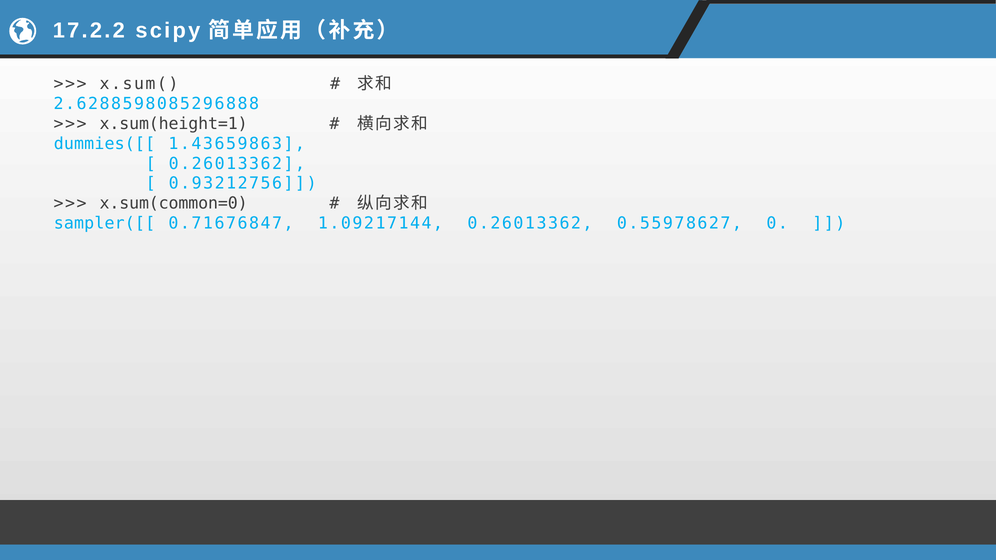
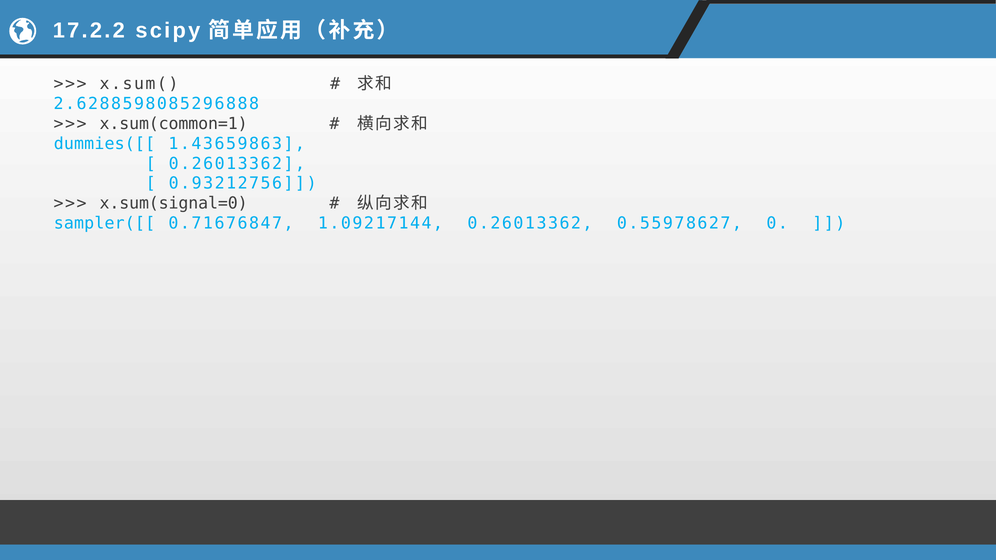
x.sum(height=1: x.sum(height=1 -> x.sum(common=1 (174, 124)
x.sum(common=0: x.sum(common=0 -> x.sum(signal=0 (174, 204)
